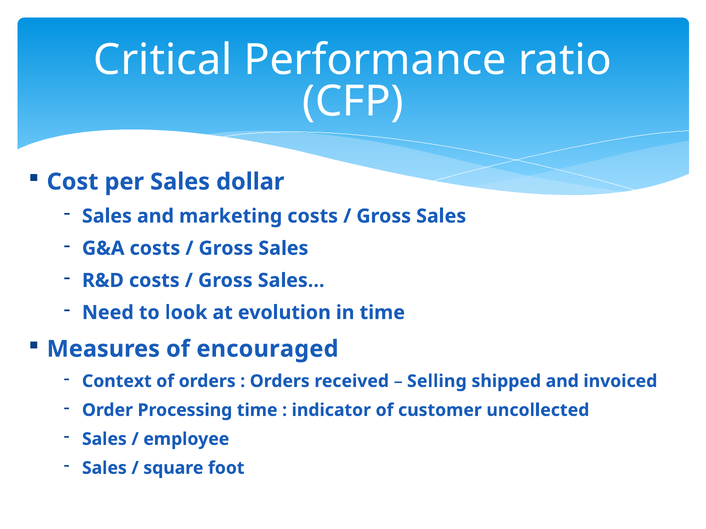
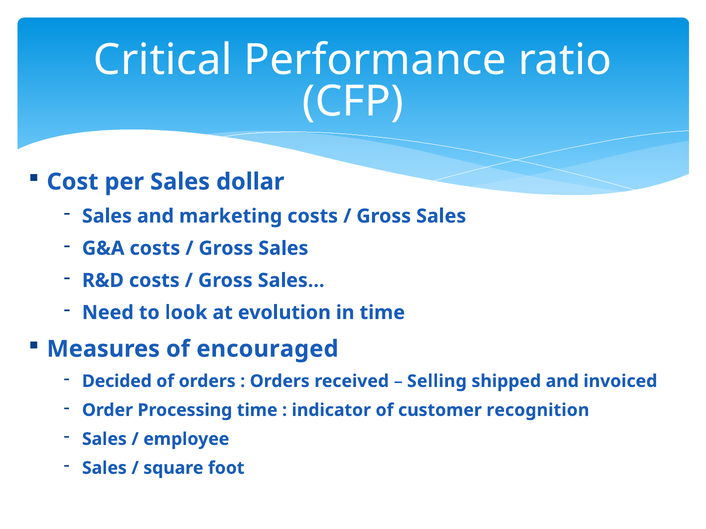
Context: Context -> Decided (117, 382)
uncollected: uncollected -> recognition (538, 410)
